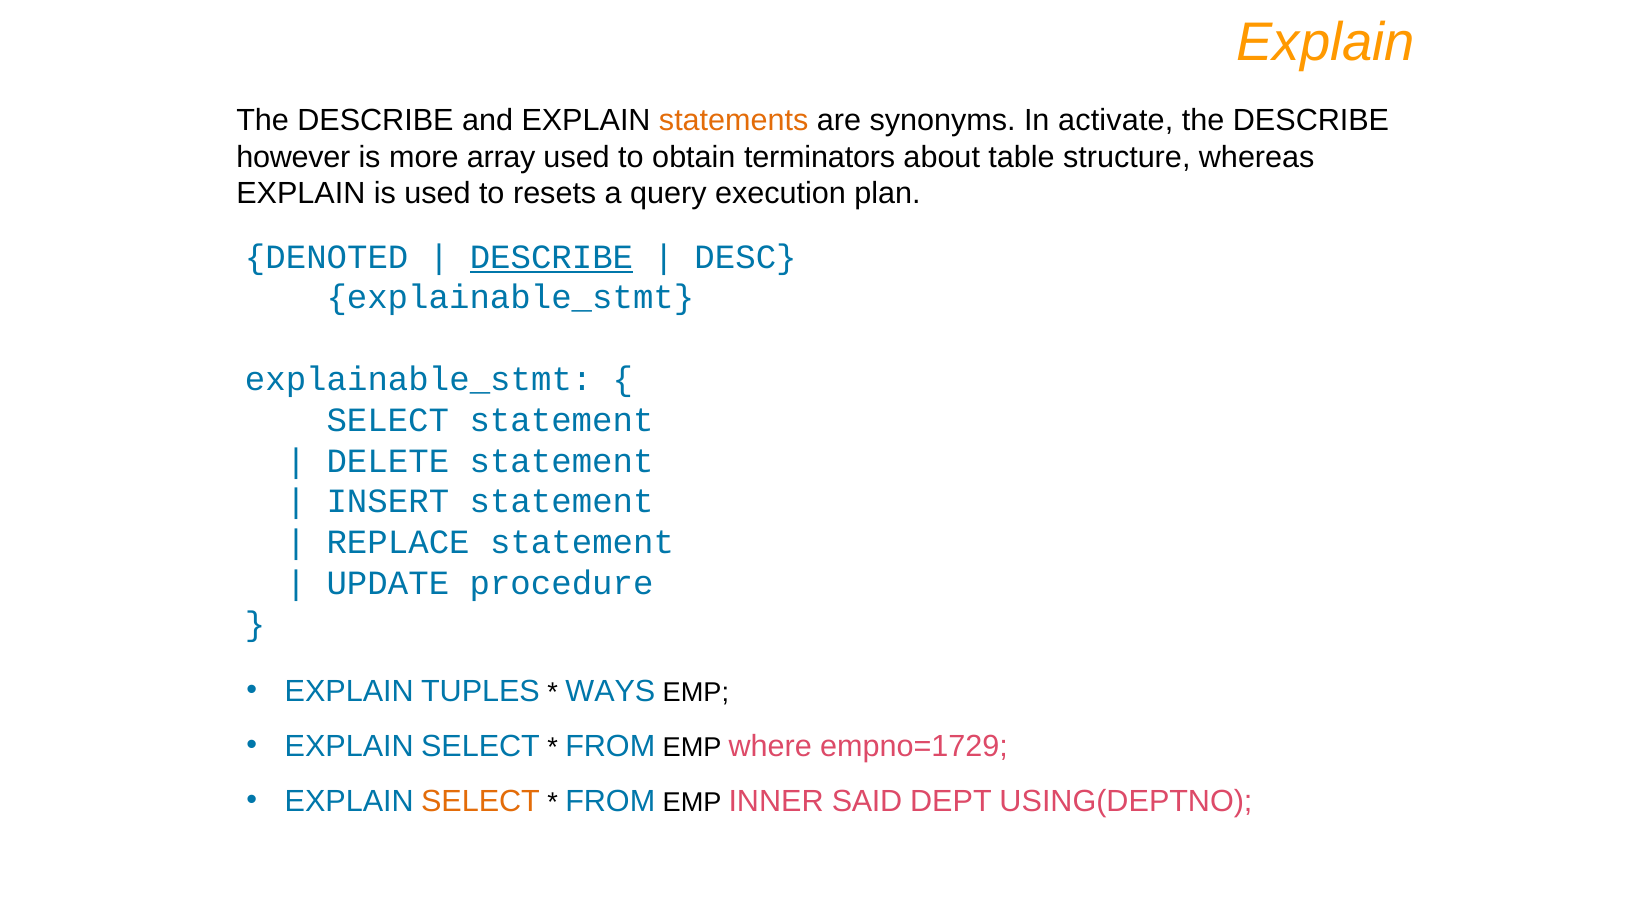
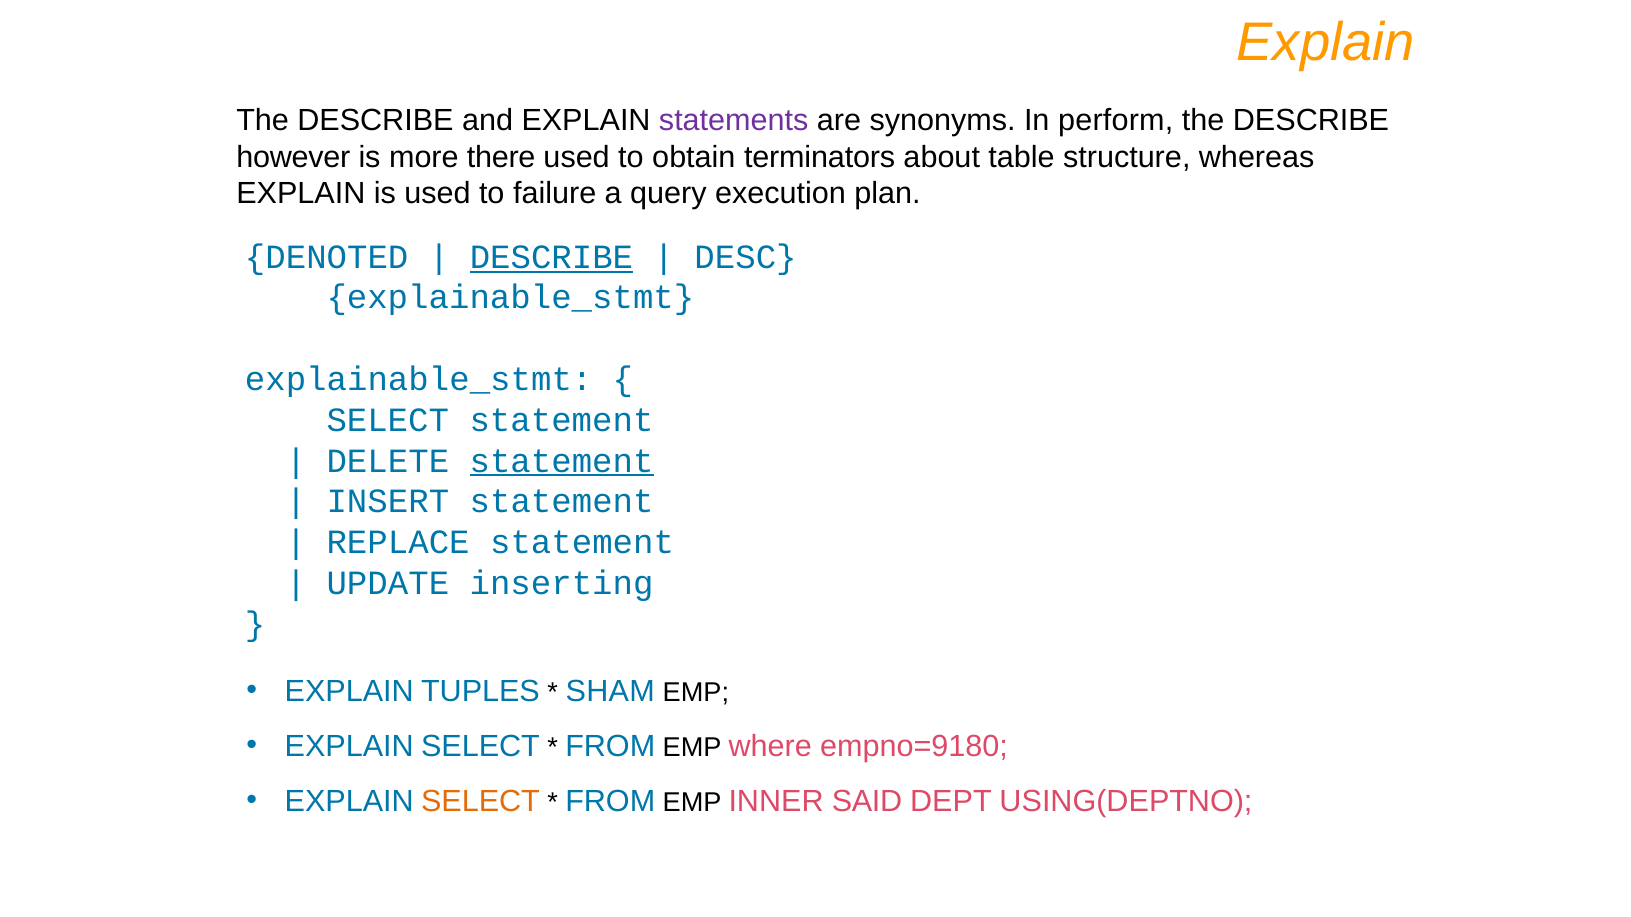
statements colour: orange -> purple (734, 121)
activate: activate -> perform (1116, 121)
array: array -> there (501, 157)
resets: resets -> failure (555, 194)
statement underline: none -> present (562, 461)
procedure: procedure -> inserting (562, 583)
WAYS: WAYS -> SHAM (610, 691)
empno=1729: empno=1729 -> empno=9180 (914, 746)
